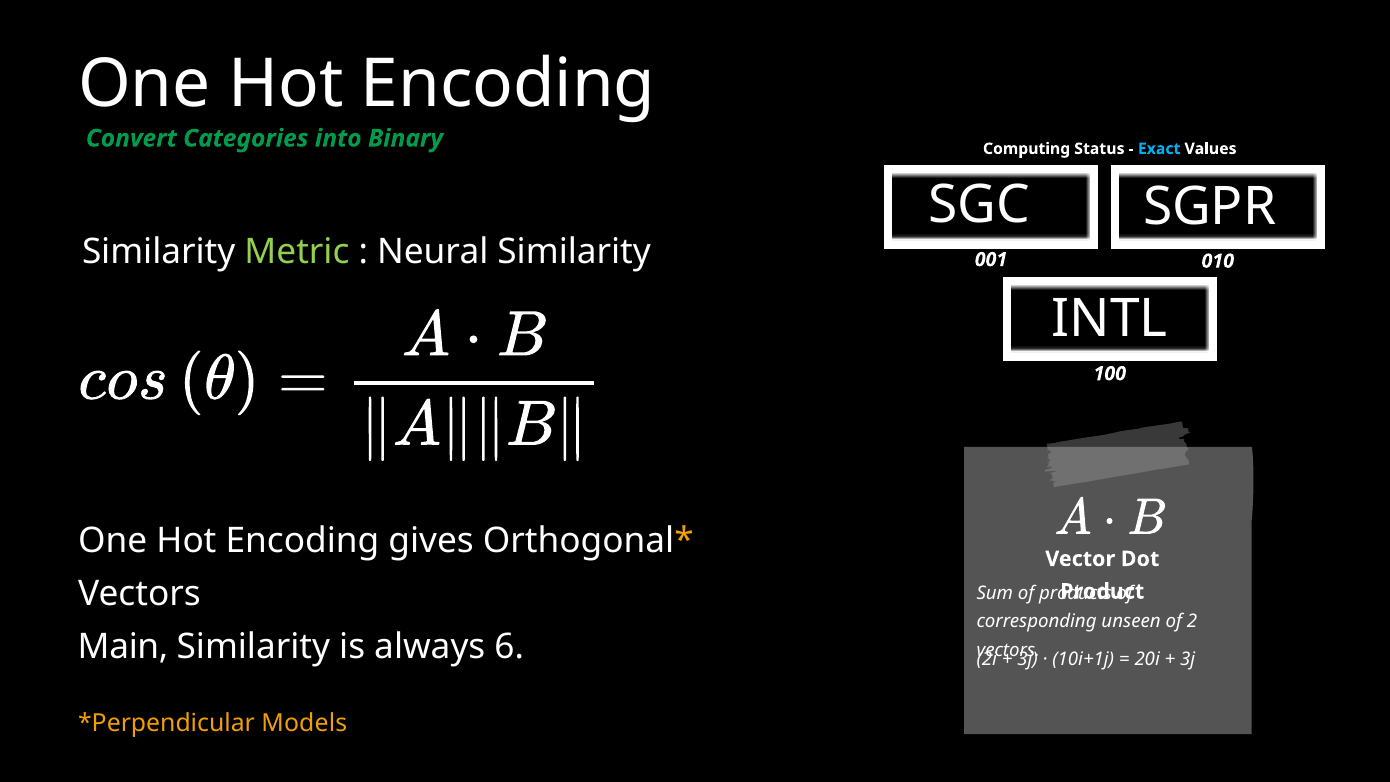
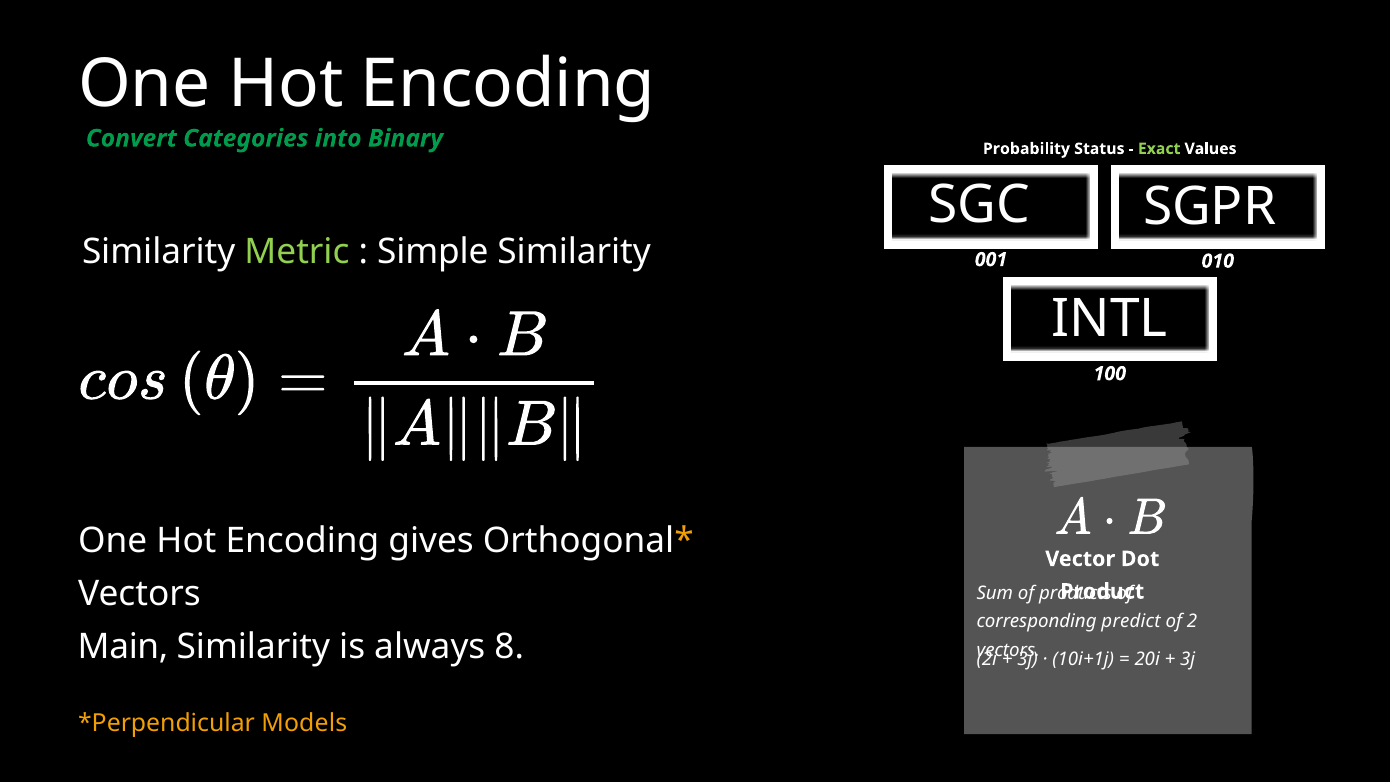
Computing: Computing -> Probability (1026, 149)
Exact colour: light blue -> light green (1159, 149)
Neural: Neural -> Simple (433, 252)
unseen: unseen -> predict (1131, 622)
6: 6 -> 8 (509, 647)
